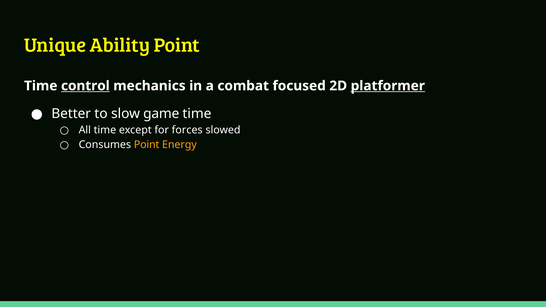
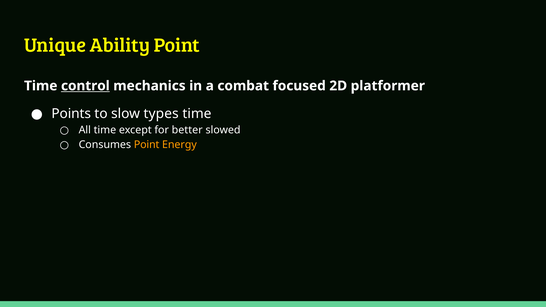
platformer underline: present -> none (388, 86)
Better: Better -> Points (71, 114)
game: game -> types (161, 114)
forces: forces -> better (187, 130)
